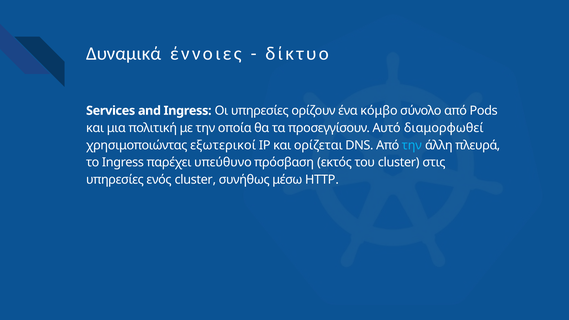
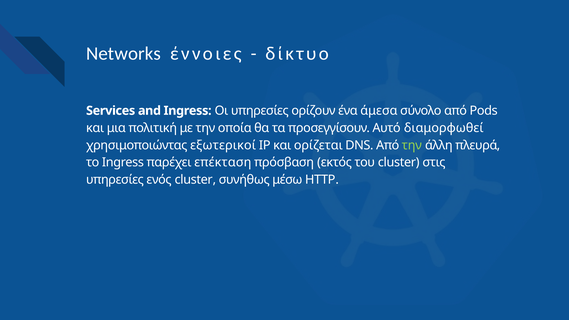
Δυναμικά: Δυναμικά -> Networks (124, 54)
κόμβο: κόμβο -> άμεσα (379, 111)
την colour: light blue -> light green (412, 145)
υπεύθυνο: υπεύθυνο -> επέκταση (223, 162)
